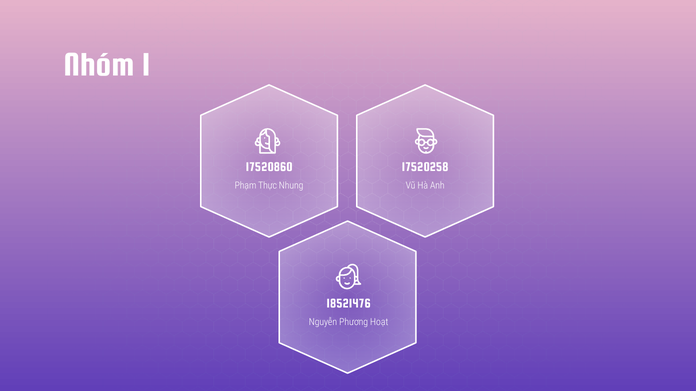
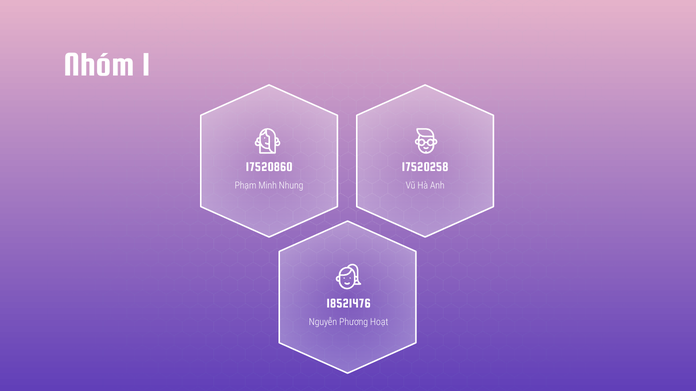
Thực: Thực -> Minh (268, 186)
